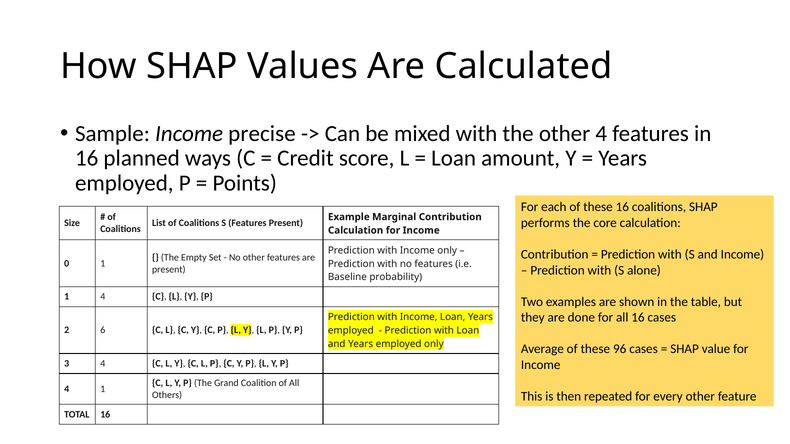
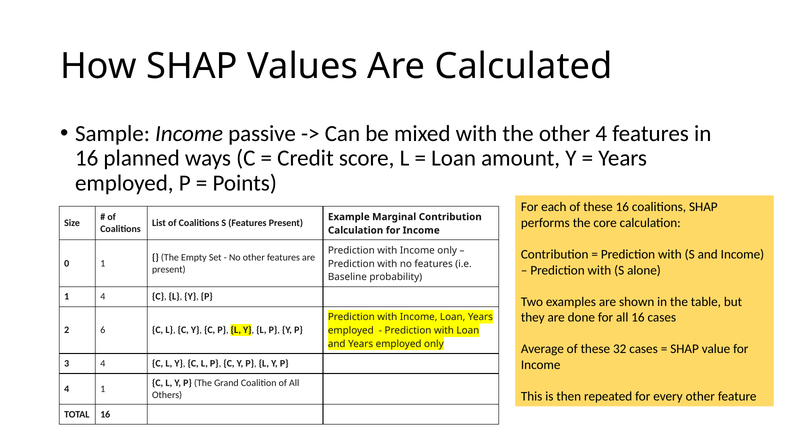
precise: precise -> passive (262, 134)
96: 96 -> 32 (620, 349)
